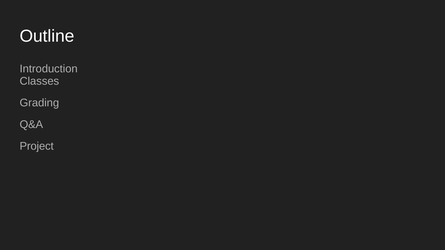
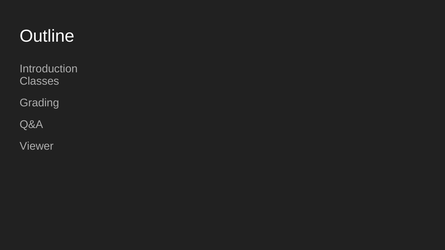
Project: Project -> Viewer (37, 146)
